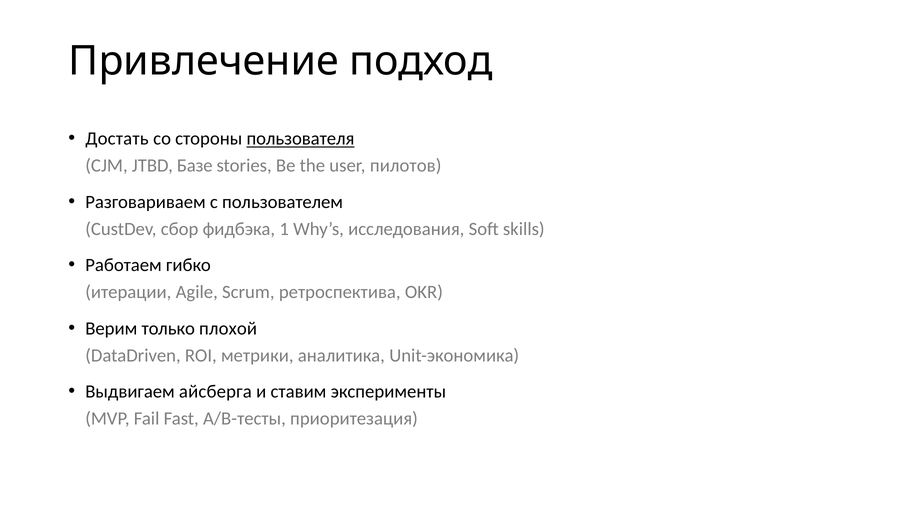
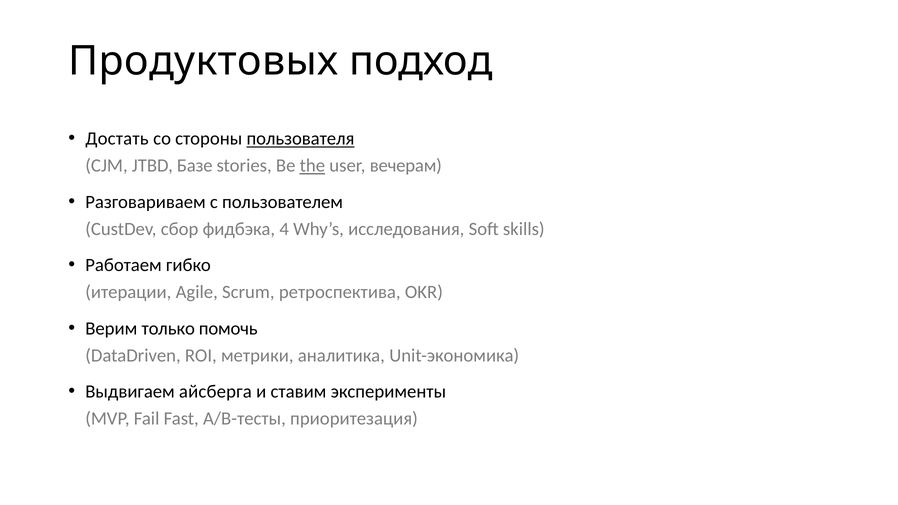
Привлечение: Привлечение -> Продуктовых (203, 61)
the underline: none -> present (312, 166)
пилотов: пилотов -> вечерам (406, 166)
1: 1 -> 4 (284, 229)
плохой: плохой -> помочь (228, 329)
